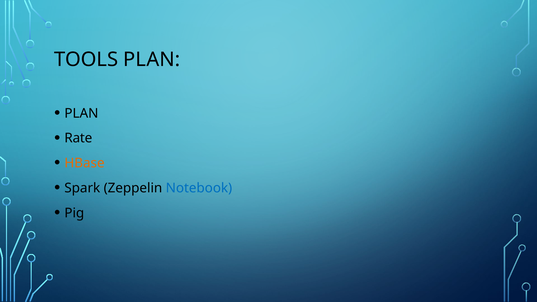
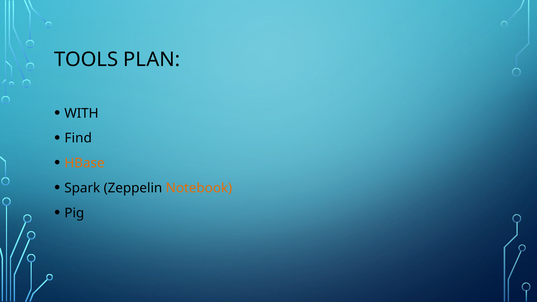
PLAN: PLAN -> WITH (81, 113)
Rate: Rate -> Find (78, 138)
Notebook colour: blue -> orange (199, 188)
